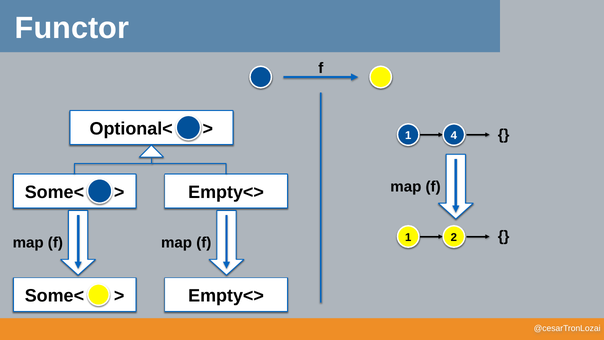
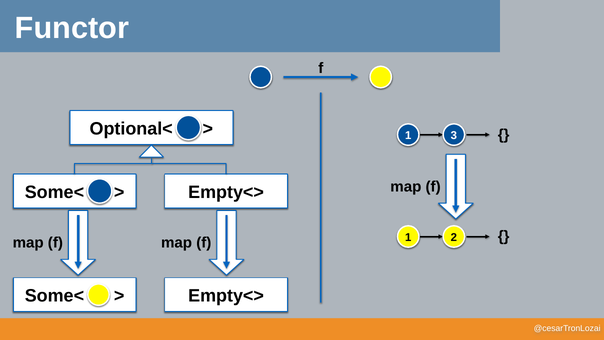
4: 4 -> 3 (454, 135)
